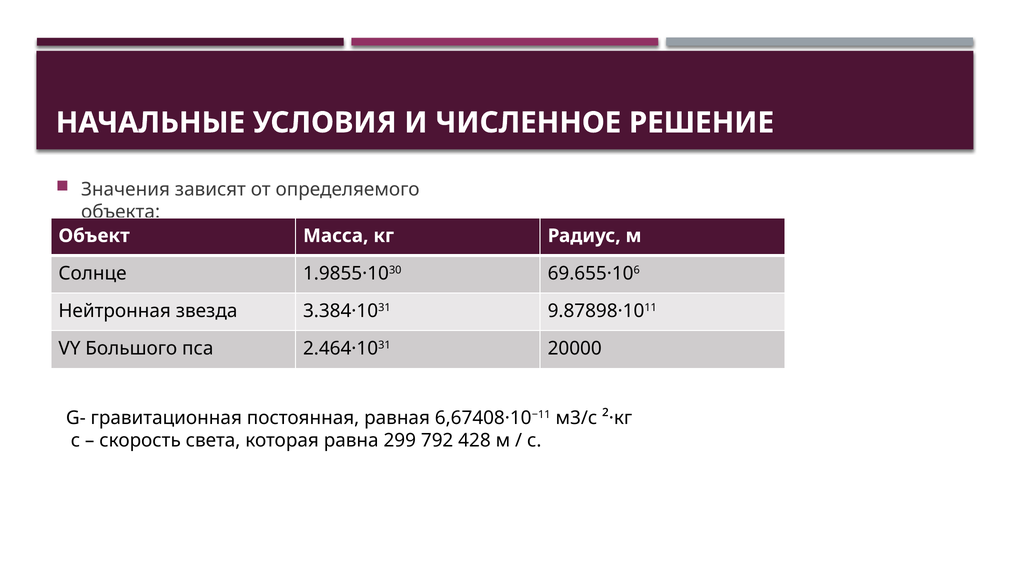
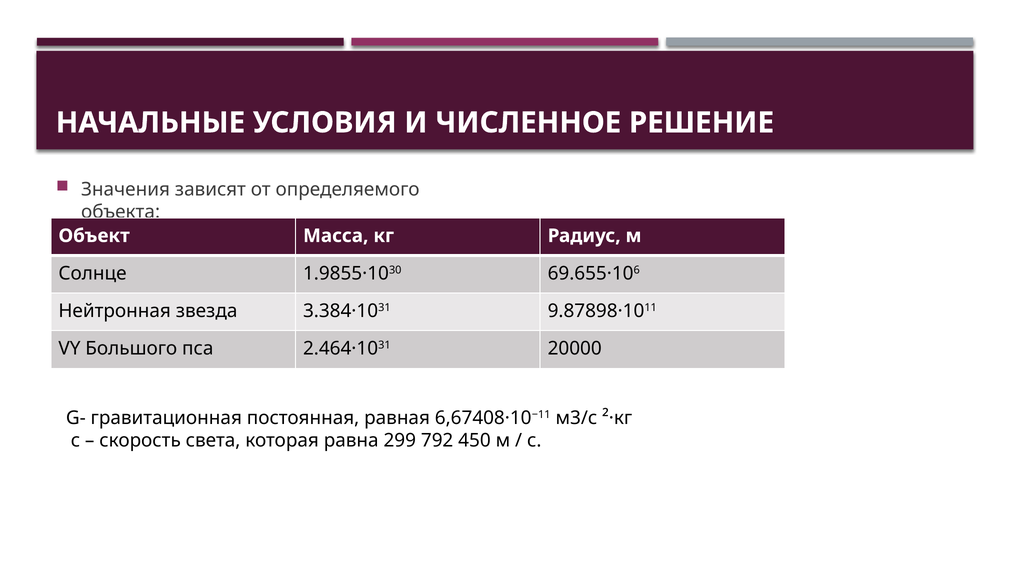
428: 428 -> 450 (474, 441)
